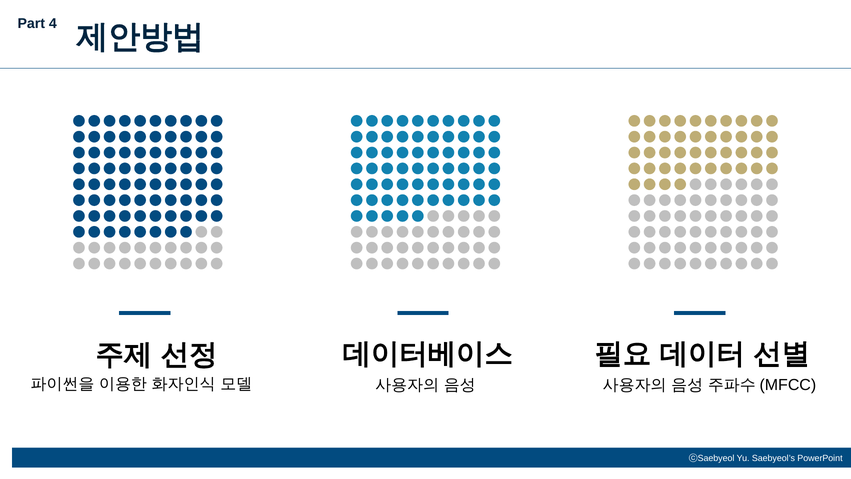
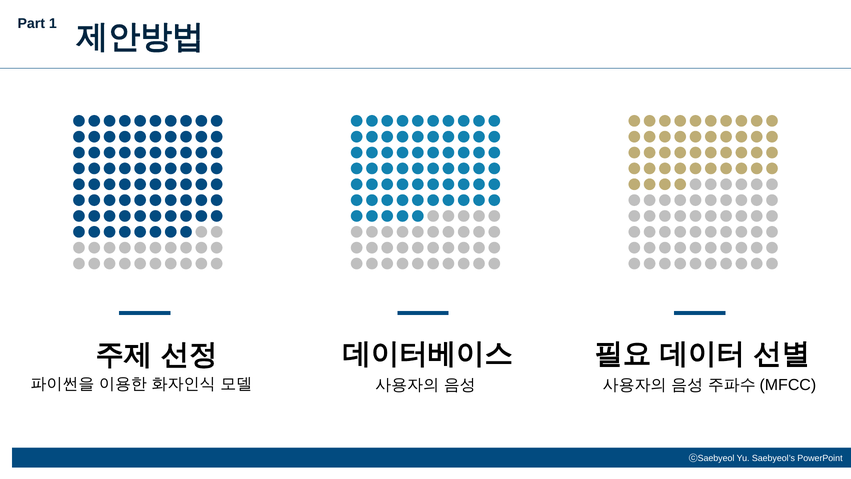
4: 4 -> 1 (53, 24)
